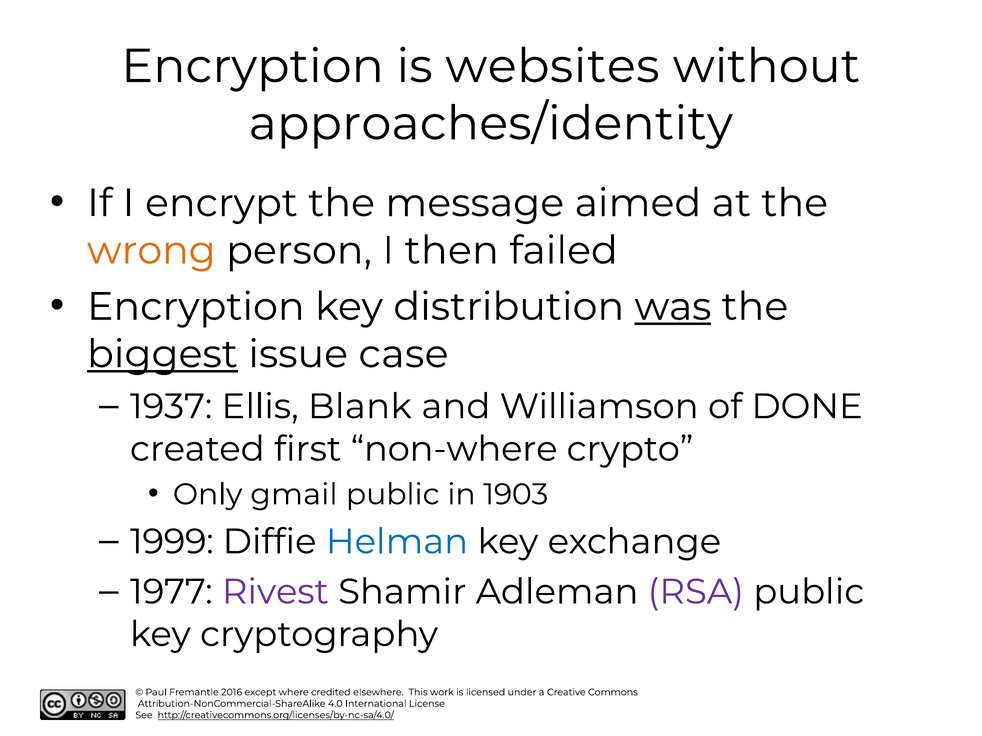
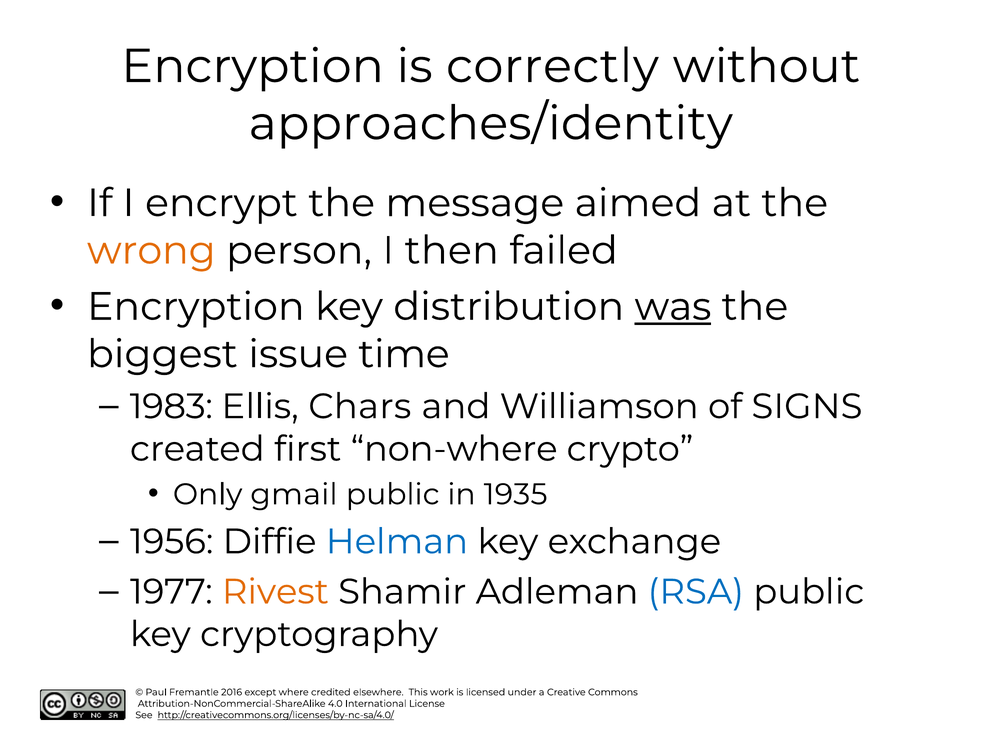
websites: websites -> correctly (552, 66)
biggest underline: present -> none (162, 354)
case: case -> time (404, 354)
1937: 1937 -> 1983 (171, 407)
Blank: Blank -> Chars (360, 407)
DONE: DONE -> SIGNS (807, 407)
1903: 1903 -> 1935 (516, 495)
1999: 1999 -> 1956 (172, 542)
Rivest colour: purple -> orange (275, 592)
RSA colour: purple -> blue (696, 592)
